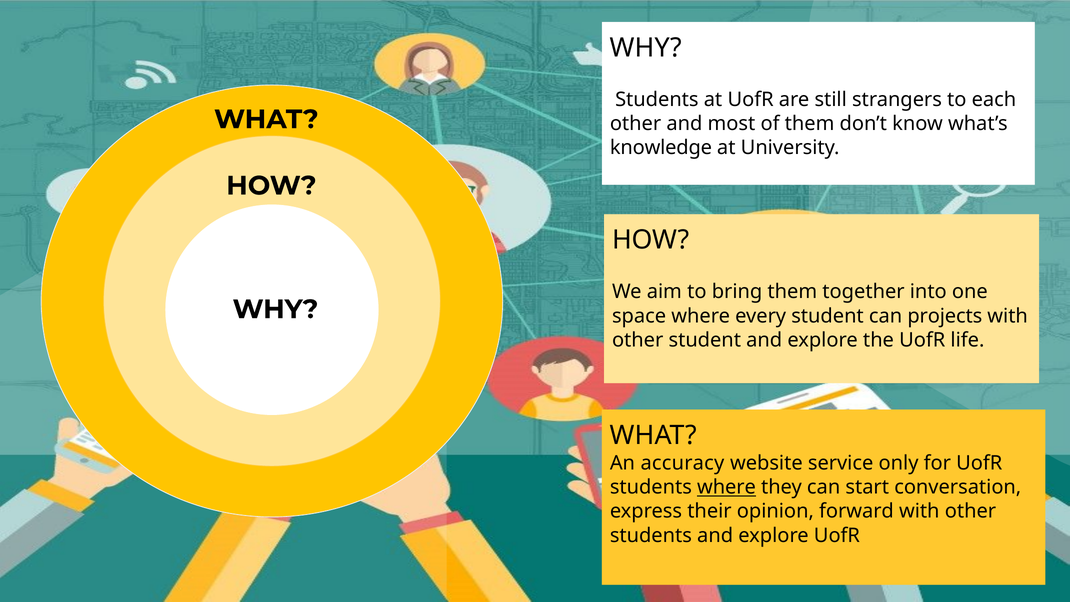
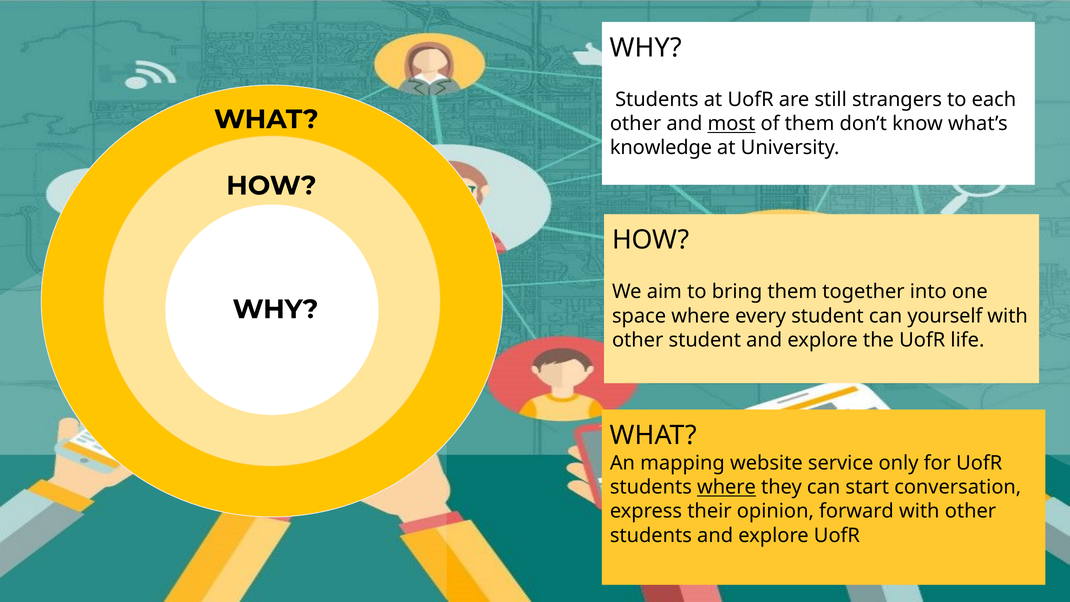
most underline: none -> present (731, 124)
projects: projects -> yourself (945, 316)
accuracy: accuracy -> mapping (683, 463)
